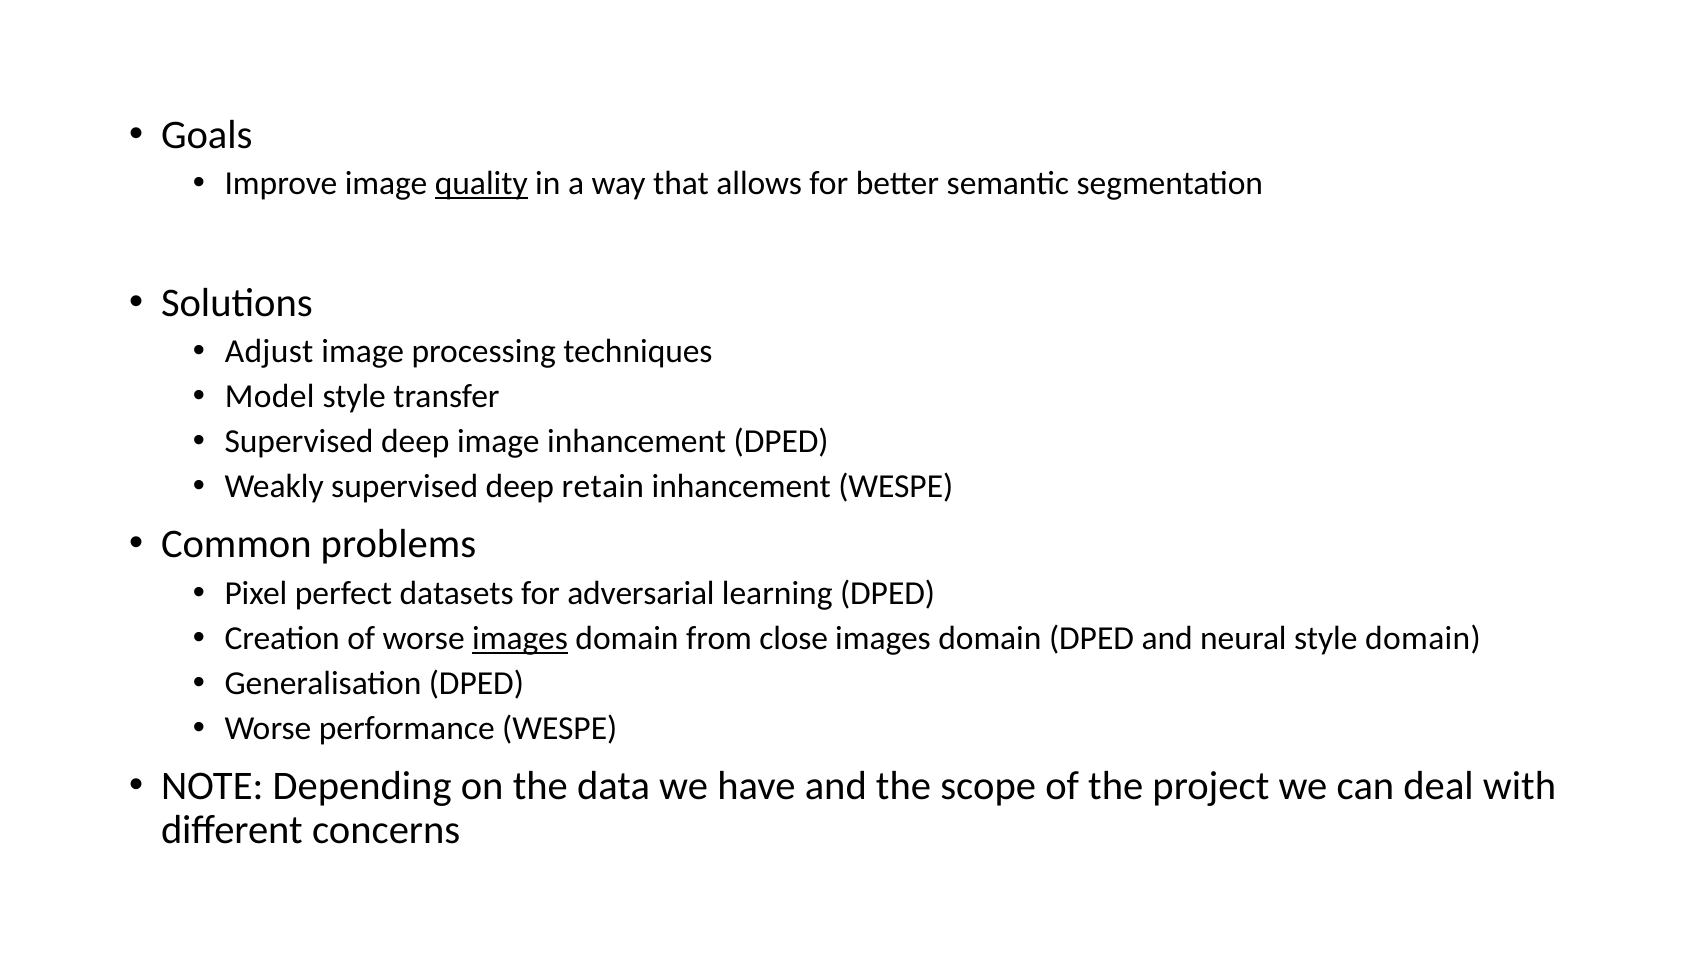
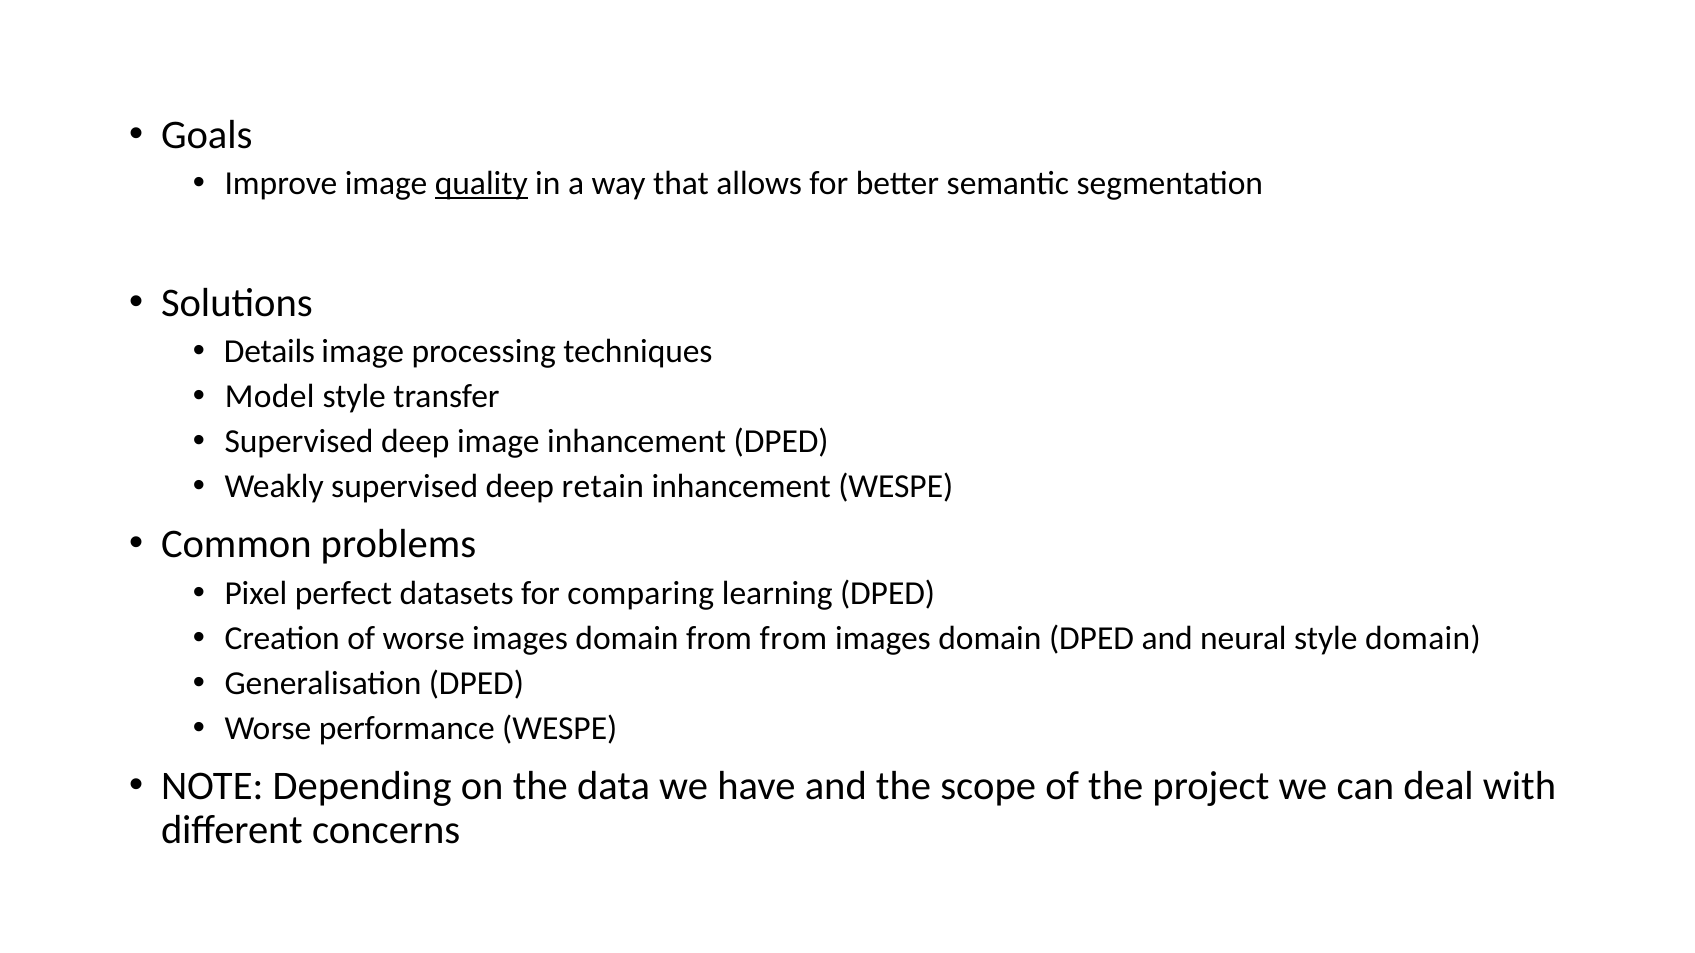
Adjust: Adjust -> Details (269, 352)
adversarial: adversarial -> comparing (641, 593)
images underline: present -> none (520, 638)
from close: close -> from (793, 638)
